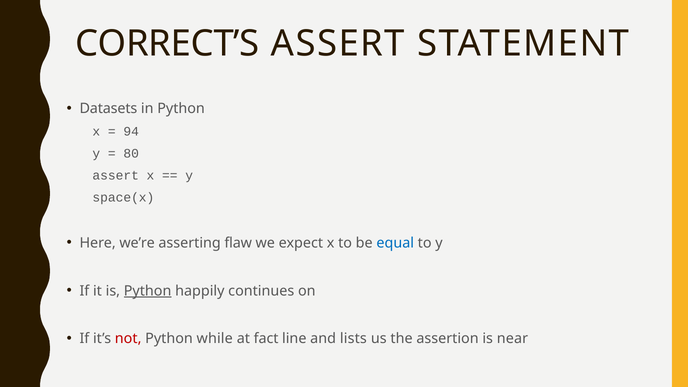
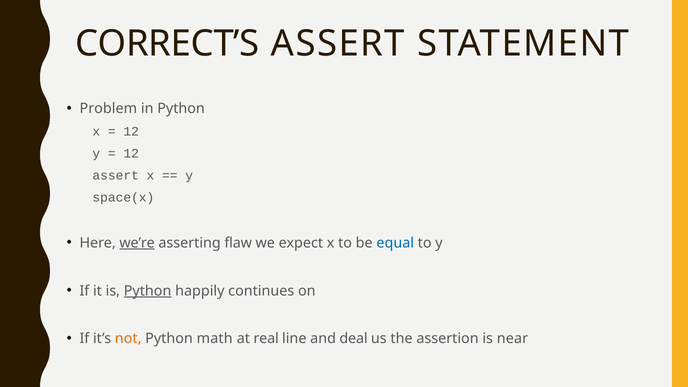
Datasets: Datasets -> Problem (108, 109)
94: 94 -> 12 (131, 132)
80: 80 -> 12 (131, 154)
we’re underline: none -> present (137, 243)
not colour: red -> orange (128, 339)
while: while -> math (215, 339)
fact: fact -> real (266, 339)
lists: lists -> deal (354, 339)
